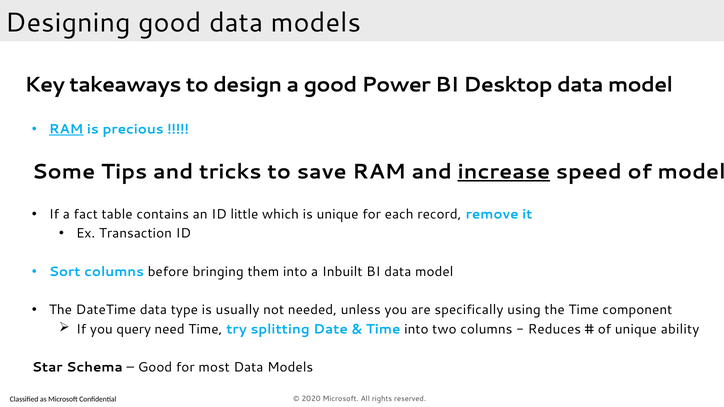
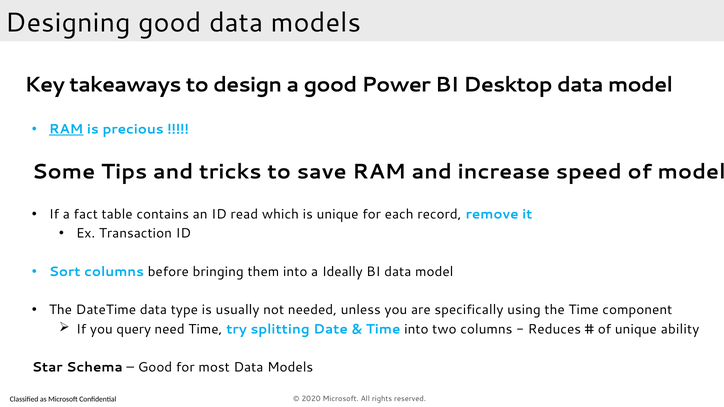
increase underline: present -> none (504, 172)
little: little -> read (244, 214)
Inbuilt: Inbuilt -> Ideally (342, 272)
